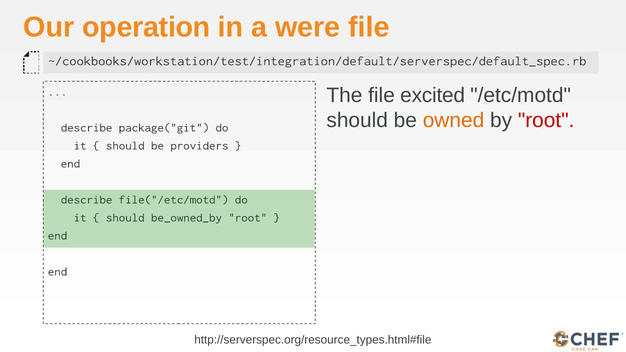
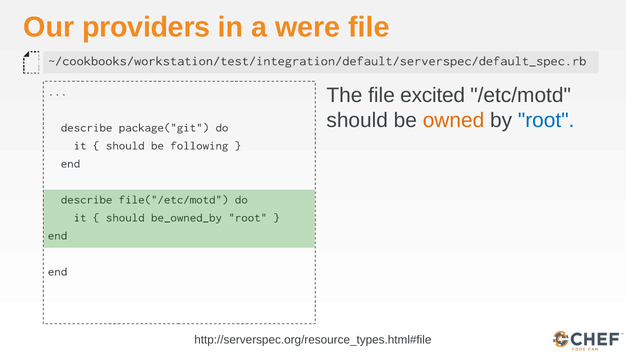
operation: operation -> providers (146, 27)
root colour: red -> blue (546, 120)
providers: providers -> following (199, 146)
